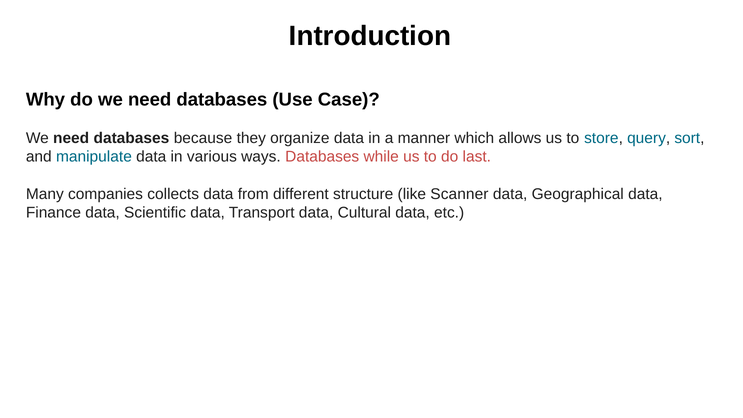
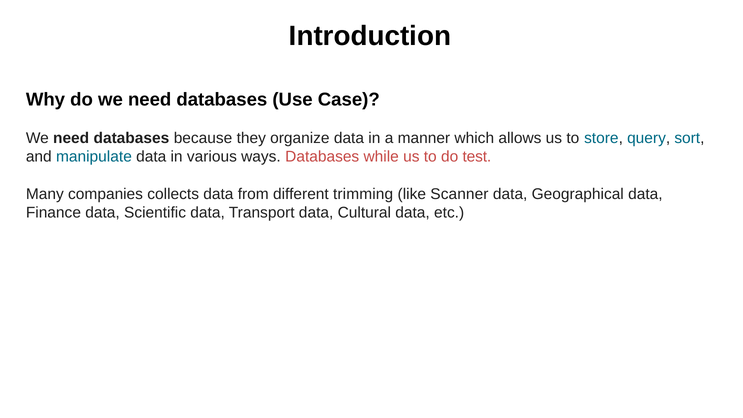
last: last -> test (477, 157)
structure: structure -> trimming (363, 194)
